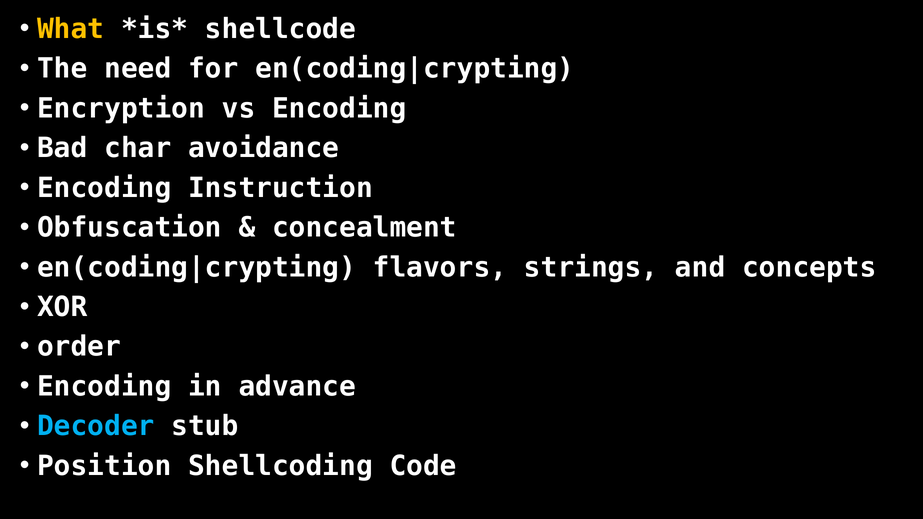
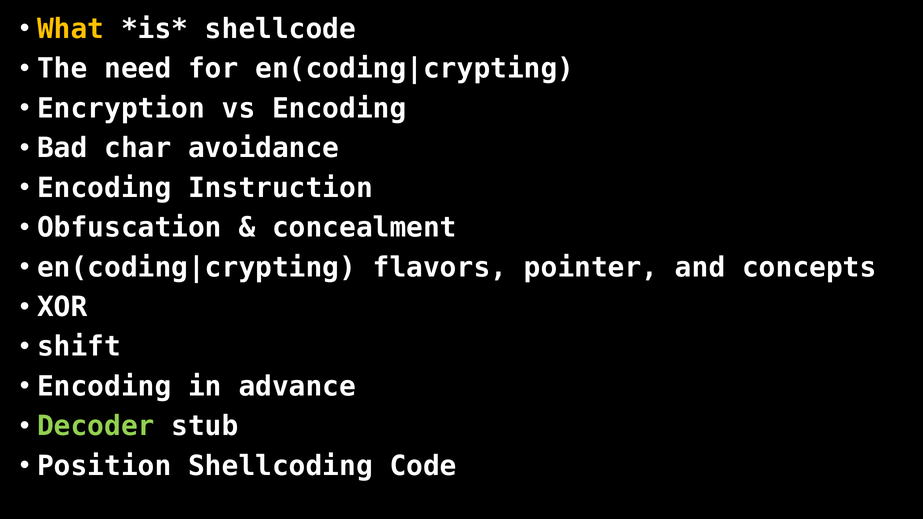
strings: strings -> pointer (591, 267)
order: order -> shift (79, 347)
Decoder colour: light blue -> light green (96, 426)
